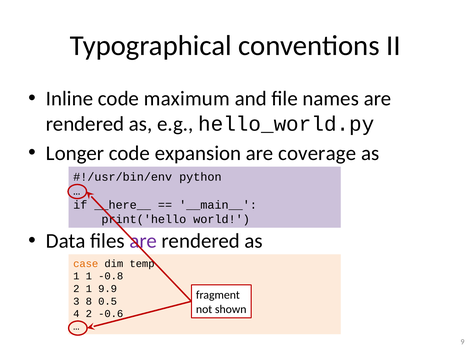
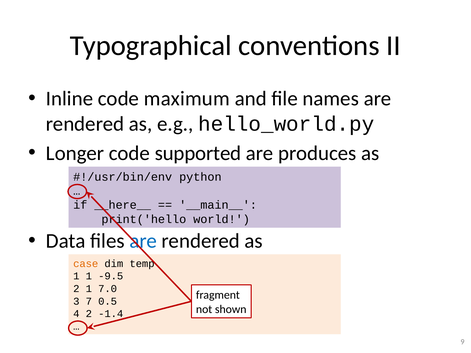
expansion: expansion -> supported (198, 153)
coverage: coverage -> produces (317, 153)
are colour: purple -> blue (143, 241)
-0.8: -0.8 -> -9.5 (111, 276)
9.9: 9.9 -> 7.0 (108, 289)
8: 8 -> 7 (89, 301)
-0.6: -0.6 -> -1.4 (111, 314)
